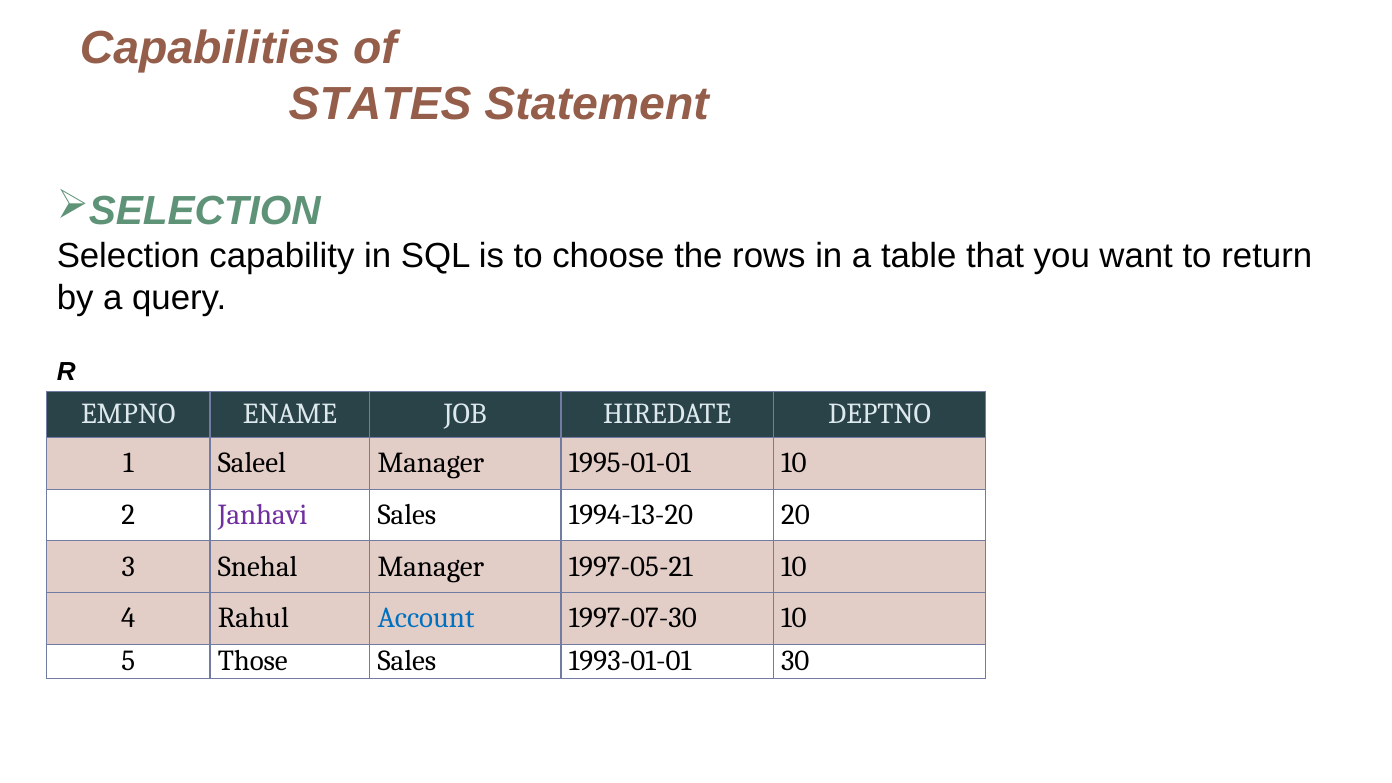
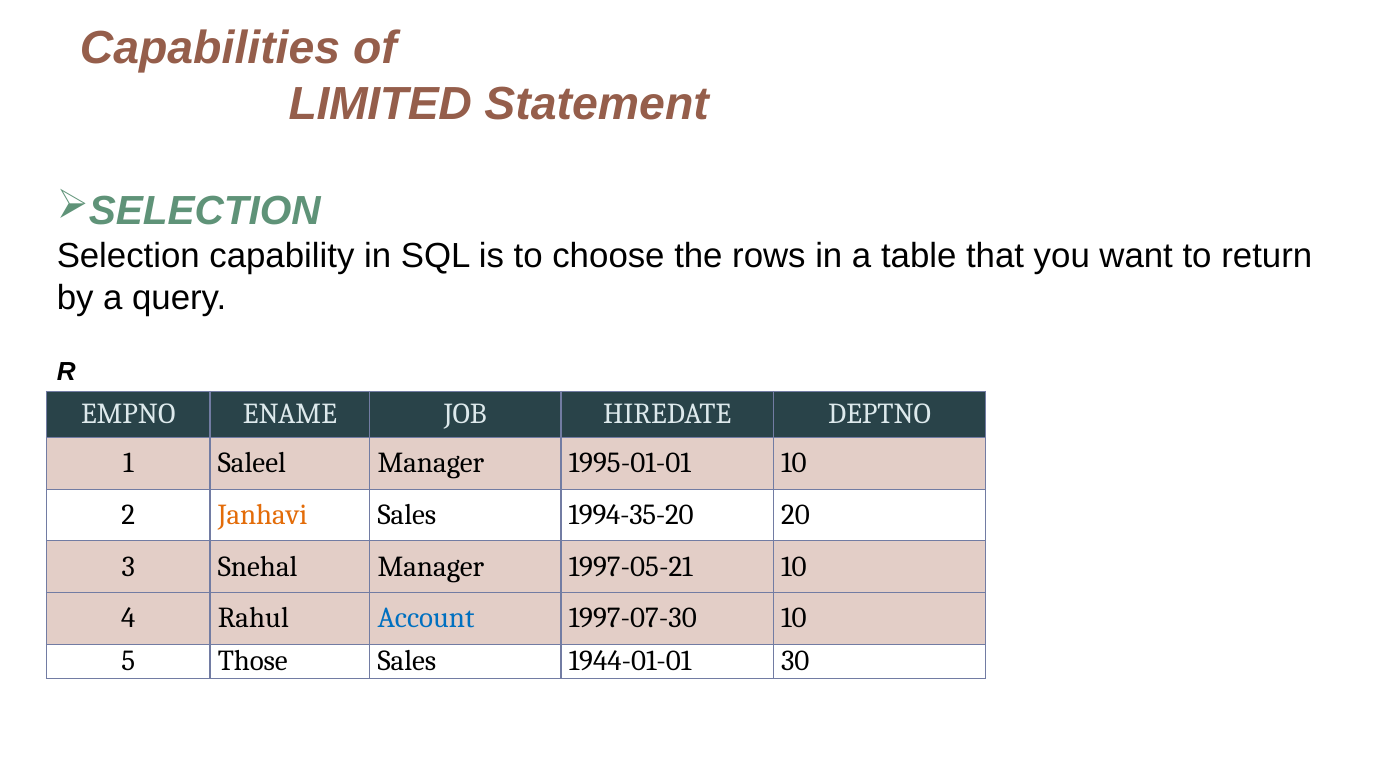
STATES: STATES -> LIMITED (380, 104)
Janhavi colour: purple -> orange (263, 515)
1994-13-20: 1994-13-20 -> 1994-35-20 (631, 515)
1993-01-01: 1993-01-01 -> 1944-01-01 (630, 661)
